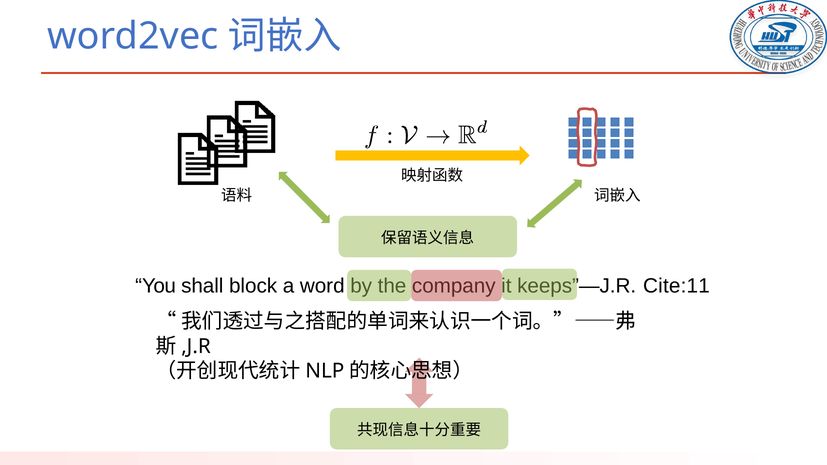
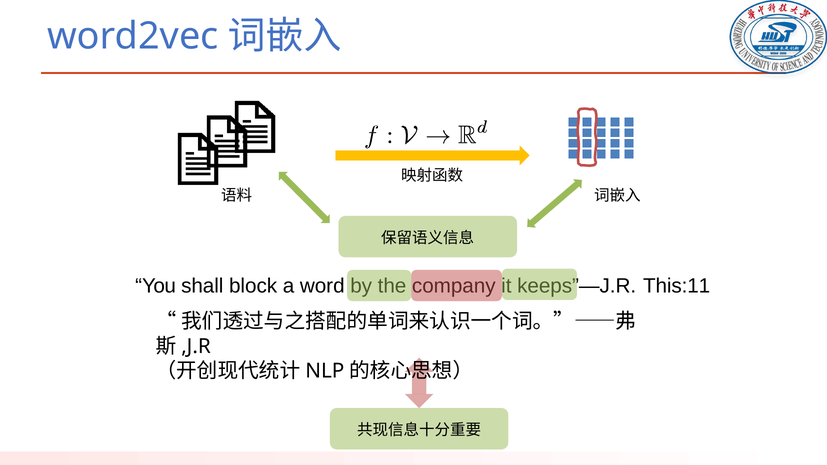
Cite:11: Cite:11 -> This:11 (677, 286)
